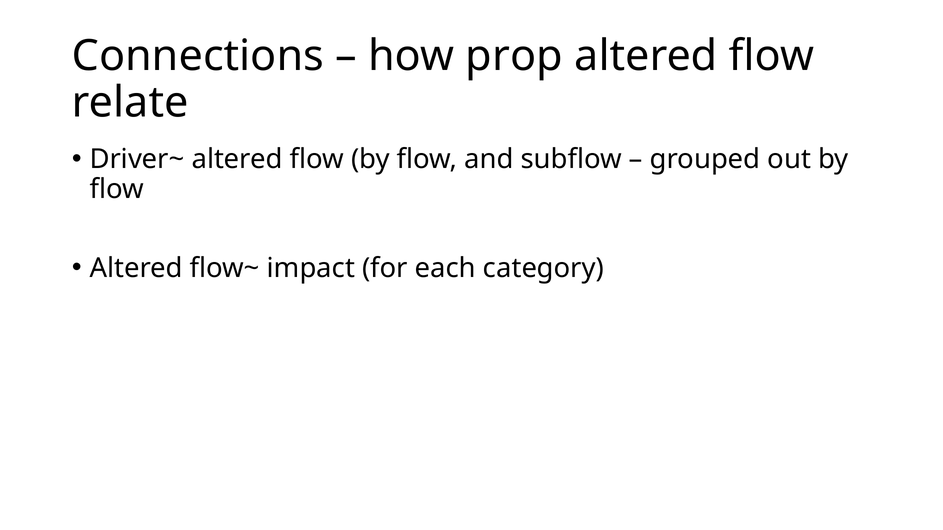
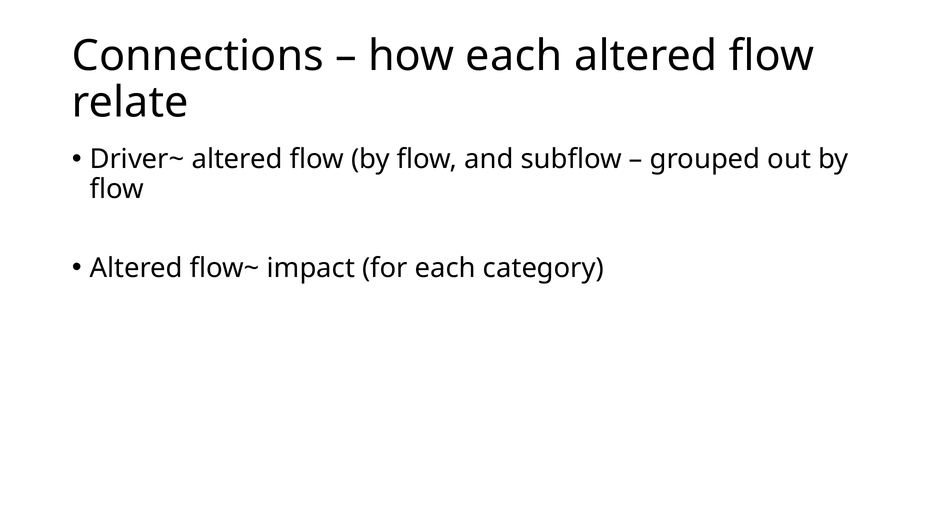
how prop: prop -> each (514, 56)
